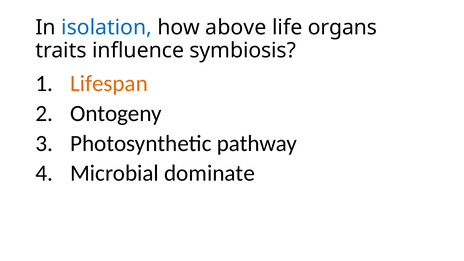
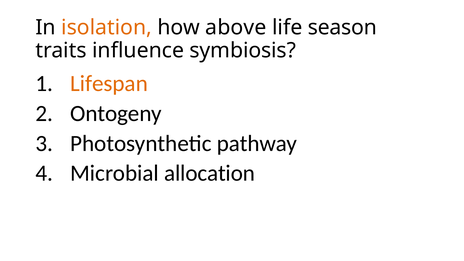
isolation colour: blue -> orange (107, 27)
organs: organs -> season (342, 27)
dominate: dominate -> allocation (210, 173)
